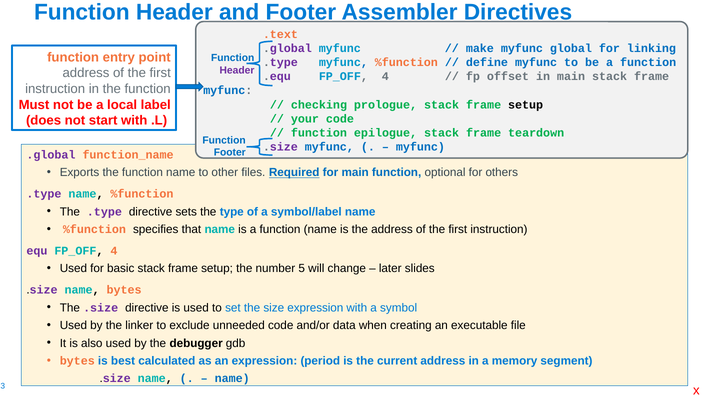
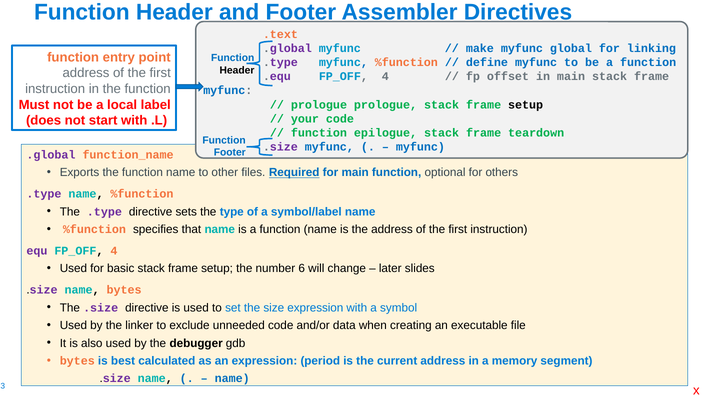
Header colour: purple -> black (237, 70)
checking: checking -> prologue (319, 105)
5: 5 -> 6 (302, 268)
